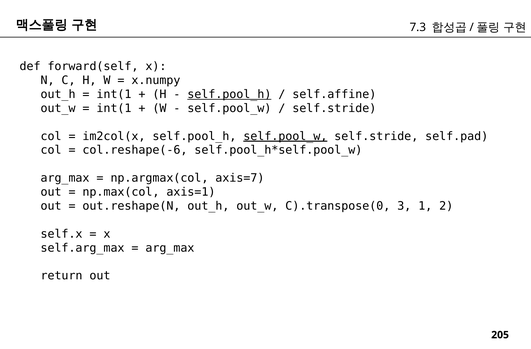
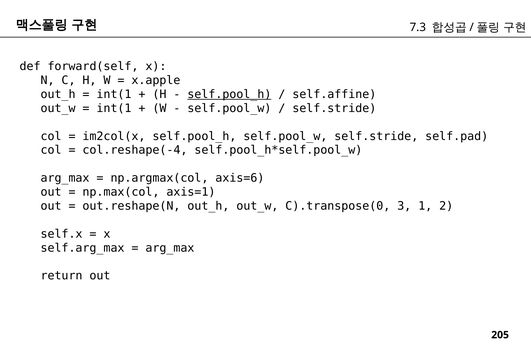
x.numpy: x.numpy -> x.apple (156, 80)
self.pool_w underline: present -> none (285, 136)
col.reshape(-6: col.reshape(-6 -> col.reshape(-4 (135, 150)
axis=7: axis=7 -> axis=6 (240, 178)
